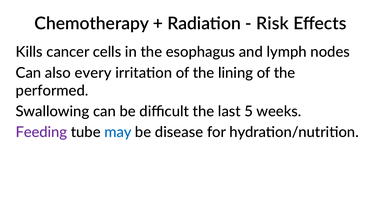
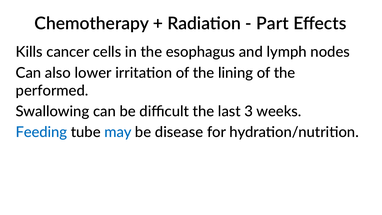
Risk: Risk -> Part (272, 24)
every: every -> lower (93, 73)
5: 5 -> 3 (249, 111)
Feeding colour: purple -> blue (41, 132)
